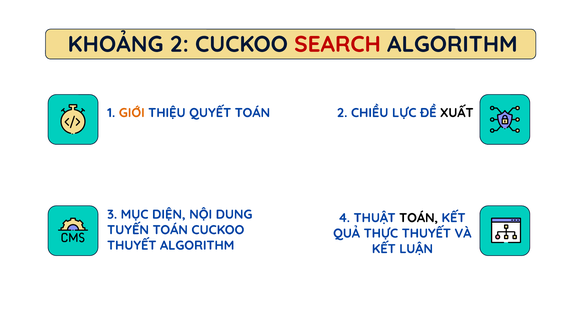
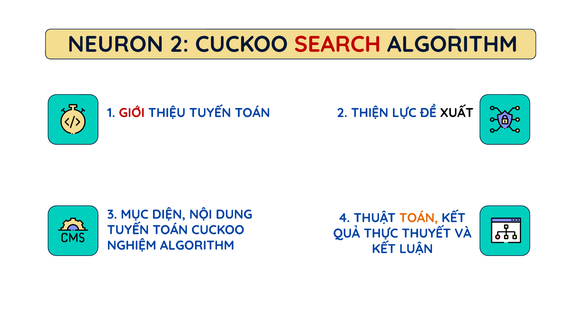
KHOẢNG: KHOẢNG -> NEURON (115, 44)
GIỚI colour: orange -> red (132, 113)
THIỆU QUYẾT: QUYẾT -> TUYẾN (210, 113)
CHIỀU: CHIỀU -> THIỆN (370, 113)
TOÁN colour: black -> orange (419, 218)
THUYẾT: THUYẾT -> NGHIỆM (132, 246)
